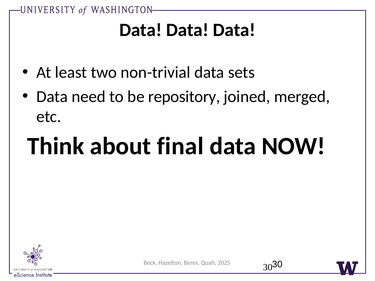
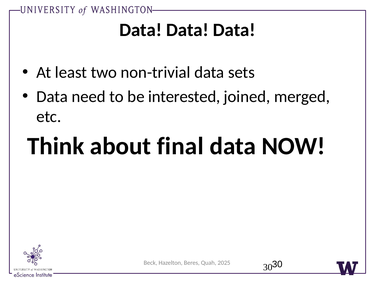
repository: repository -> interested (184, 97)
